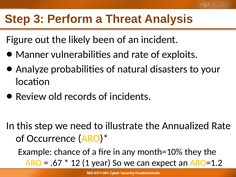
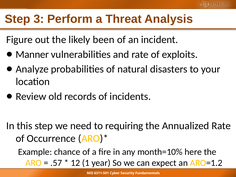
illustrate: illustrate -> requiring (124, 126)
they: they -> here (193, 152)
.67: .67 -> .57 (56, 163)
